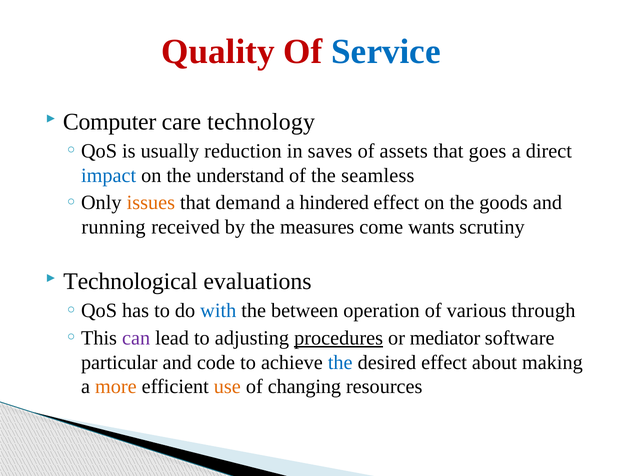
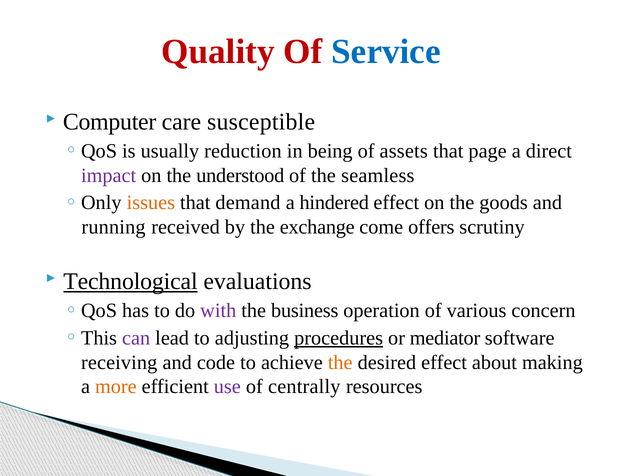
technology: technology -> susceptible (261, 122)
saves: saves -> being (330, 151)
goes: goes -> page (488, 151)
impact colour: blue -> purple (109, 175)
understand: understand -> understood (240, 175)
measures: measures -> exchange (317, 227)
wants: wants -> offers (431, 227)
Technological underline: none -> present (130, 281)
with colour: blue -> purple (218, 310)
between: between -> business (305, 310)
through: through -> concern (543, 310)
particular: particular -> receiving (119, 362)
the colour: blue -> orange (340, 362)
use colour: orange -> purple (227, 386)
changing: changing -> centrally (304, 386)
